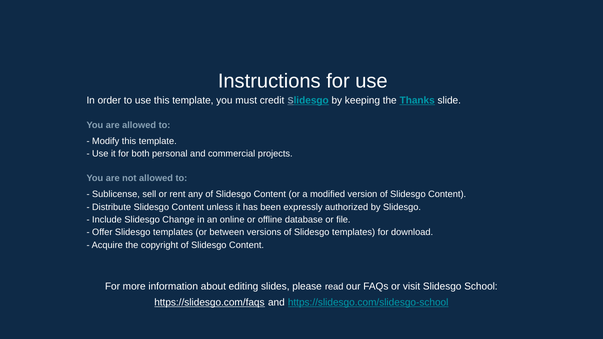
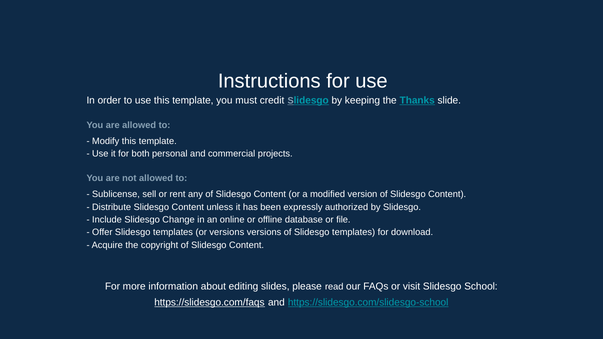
or between: between -> versions (227, 232)
